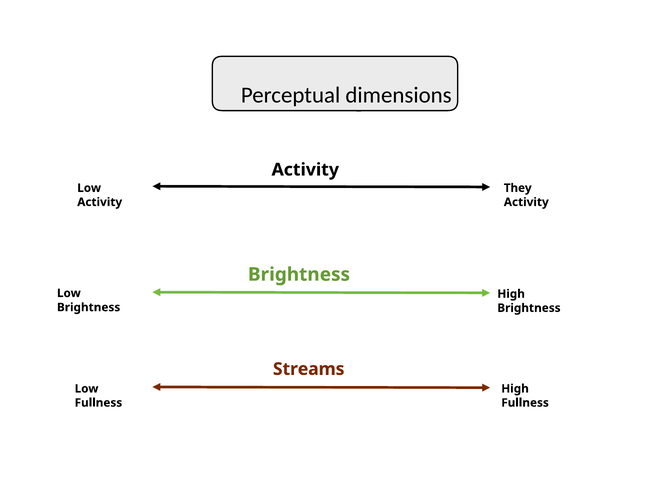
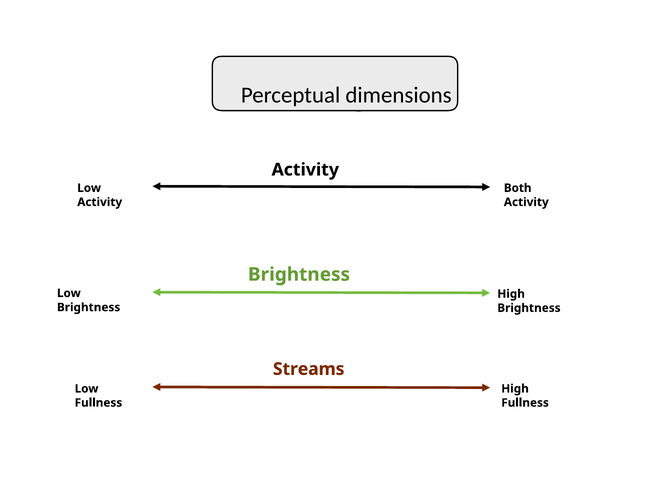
They: They -> Both (518, 188)
